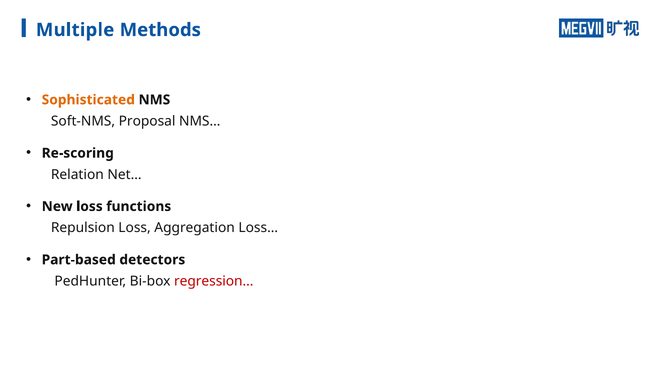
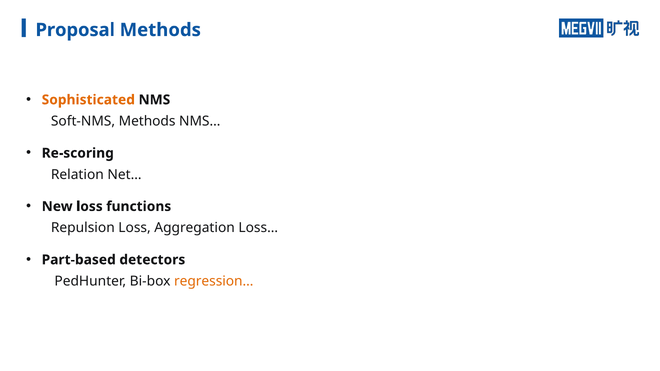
Multiple: Multiple -> Proposal (75, 30)
Soft-NMS Proposal: Proposal -> Methods (147, 121)
regression… colour: red -> orange (214, 281)
